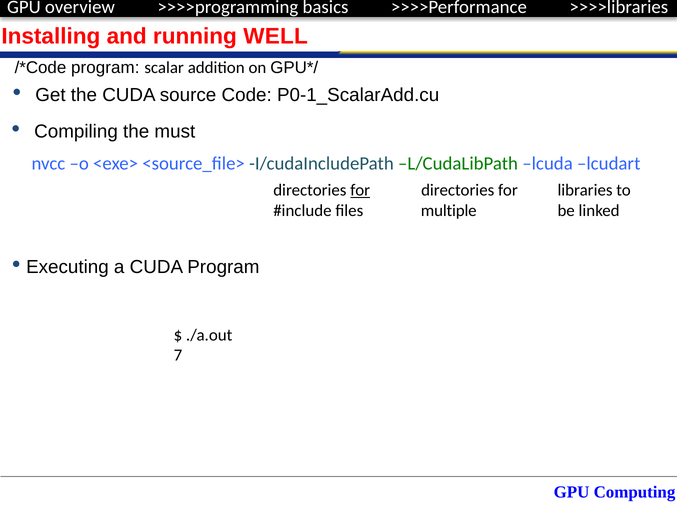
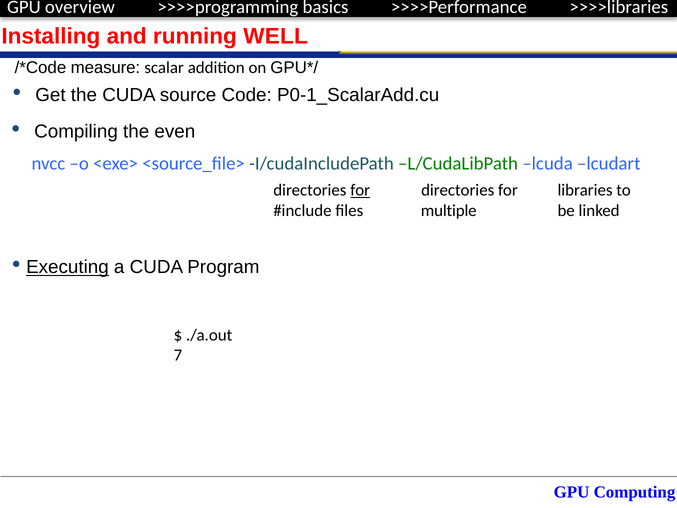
program: program -> measure (105, 68)
must: must -> even (175, 132)
Executing underline: none -> present (67, 267)
